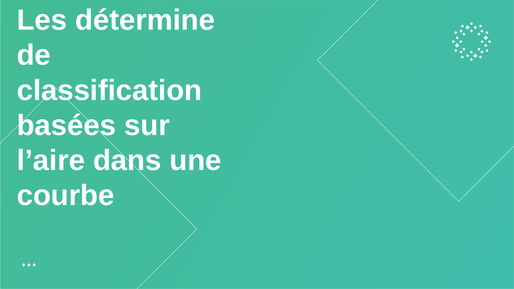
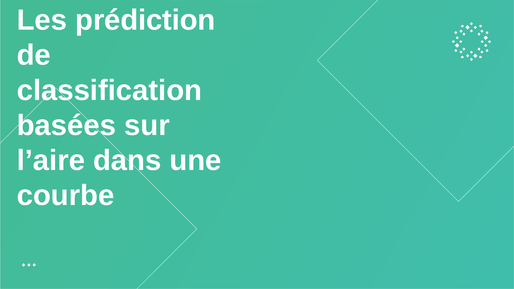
détermine: détermine -> prédiction (145, 20)
